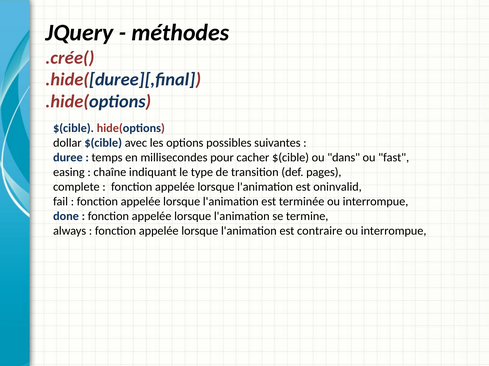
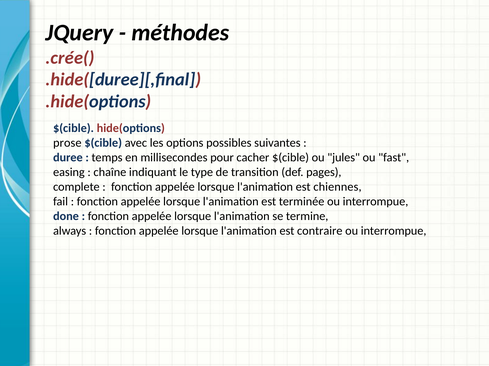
dollar: dollar -> prose (67, 143)
dans: dans -> jules (344, 158)
oninvalid: oninvalid -> chiennes (337, 187)
